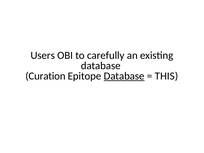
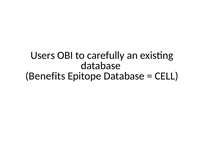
Curation: Curation -> Benefits (45, 76)
Database underline: present -> none (124, 76)
THIS: THIS -> CELL (166, 76)
